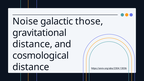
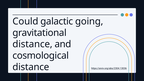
Noise: Noise -> Could (25, 21)
those: those -> going (89, 21)
